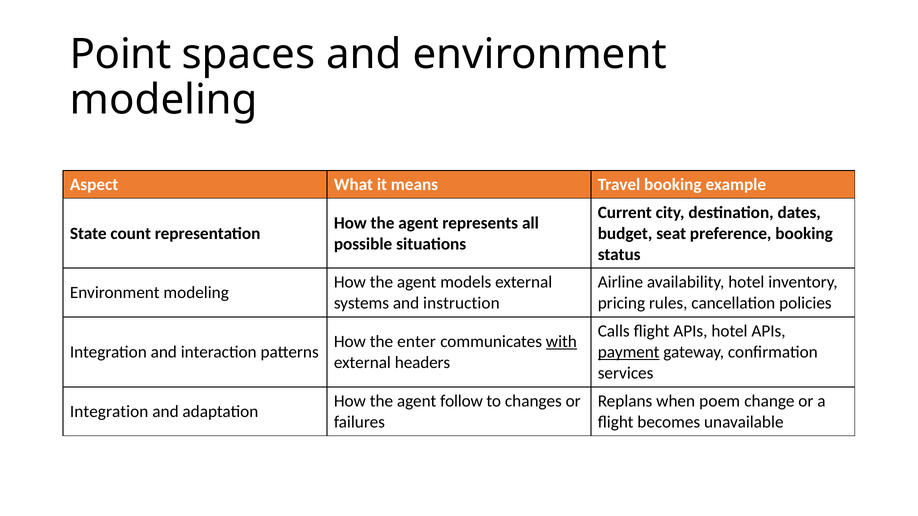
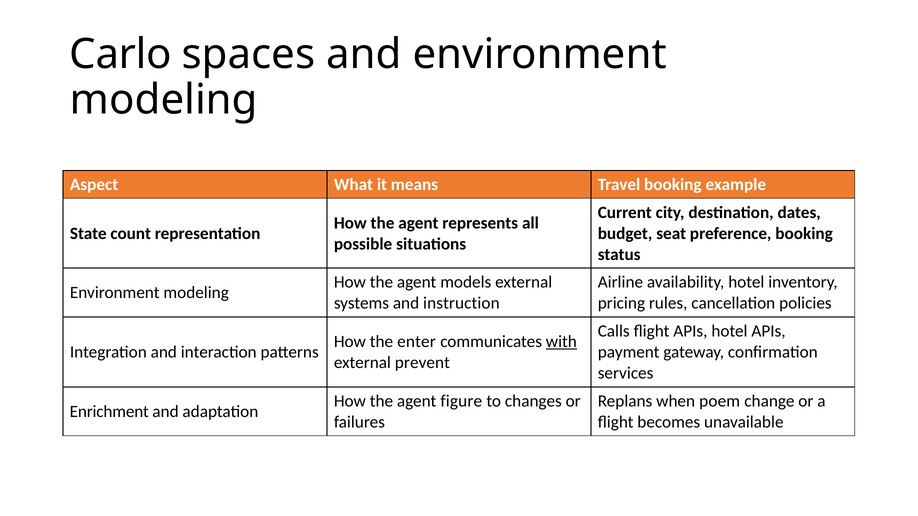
Point: Point -> Carlo (121, 54)
payment underline: present -> none (629, 352)
headers: headers -> prevent (422, 363)
follow: follow -> figure (461, 401)
Integration: Integration -> Enrichment (109, 412)
